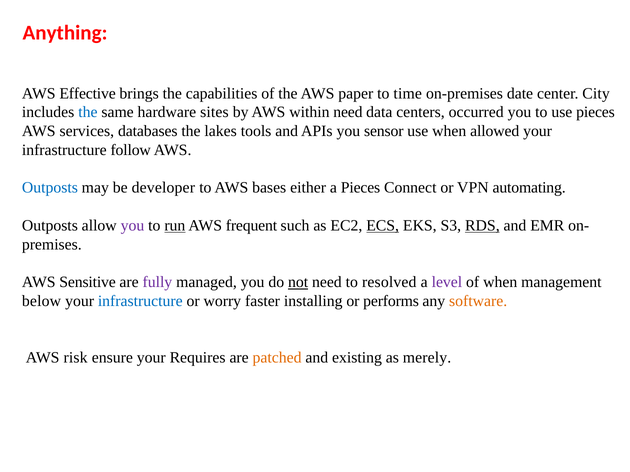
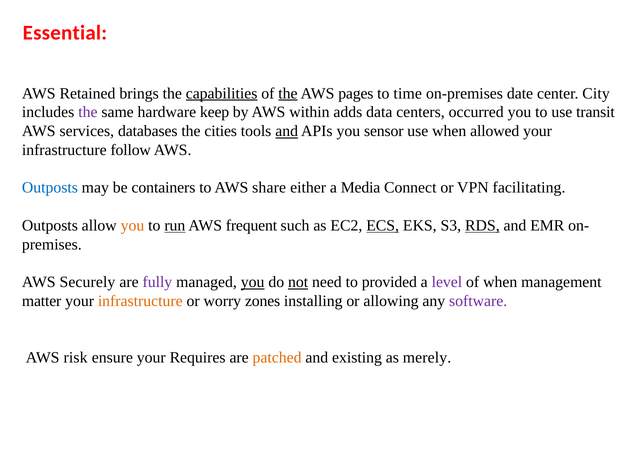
Anything: Anything -> Essential (65, 33)
Effective: Effective -> Retained (87, 93)
capabilities underline: none -> present (222, 93)
the underline: none -> present (288, 93)
paper: paper -> pages (356, 93)
the colour: blue -> purple (88, 112)
sites: sites -> keep (215, 112)
within need: need -> adds (348, 112)
use pieces: pieces -> transit (596, 112)
lakes: lakes -> cities (221, 131)
and underline: none -> present (287, 131)
developer: developer -> containers (163, 188)
bases: bases -> share (269, 188)
a Pieces: Pieces -> Media (361, 188)
automating: automating -> facilitating (529, 188)
you colour: purple -> orange (132, 226)
Sensitive: Sensitive -> Securely (87, 282)
you underline: none -> present (253, 282)
resolved: resolved -> provided (389, 282)
below: below -> matter (42, 301)
infrastructure colour: blue -> orange (140, 301)
faster: faster -> zones (263, 301)
performs: performs -> allowing (391, 301)
software colour: orange -> purple (478, 301)
